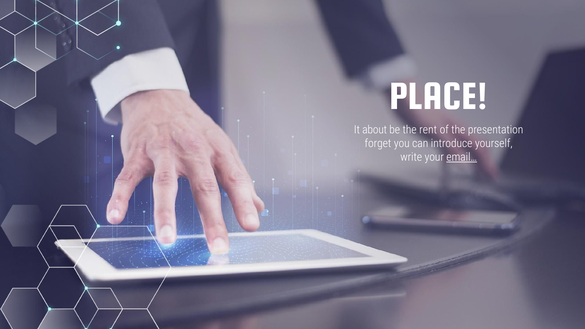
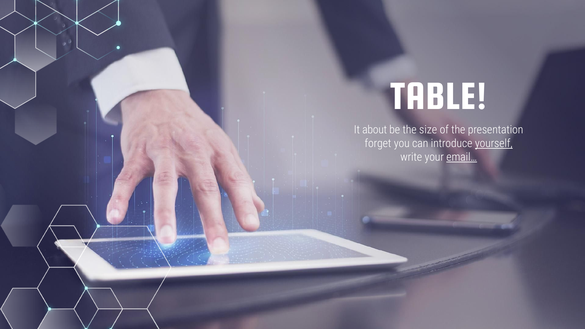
PLACE: PLACE -> TABLE (438, 96)
rent: rent -> size (428, 130)
yourself underline: none -> present (494, 144)
